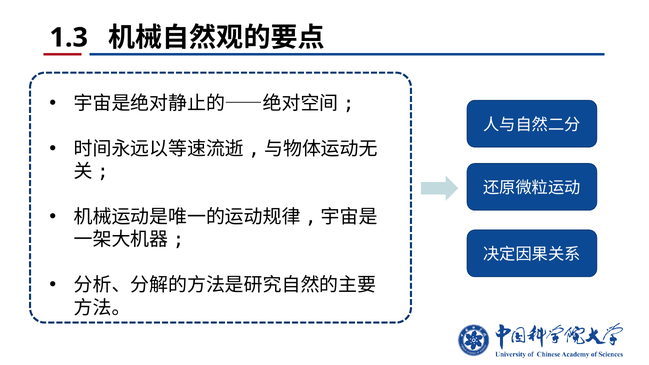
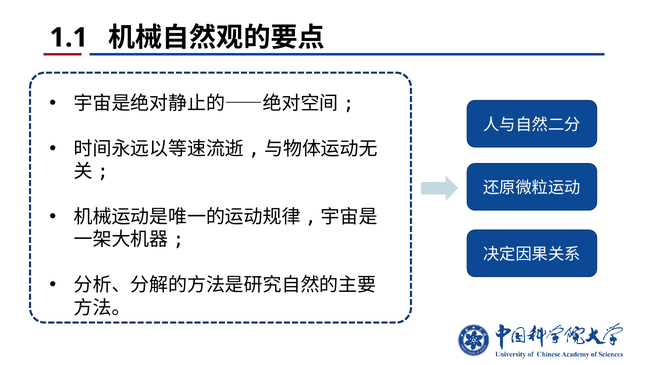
1.3: 1.3 -> 1.1 (69, 38)
